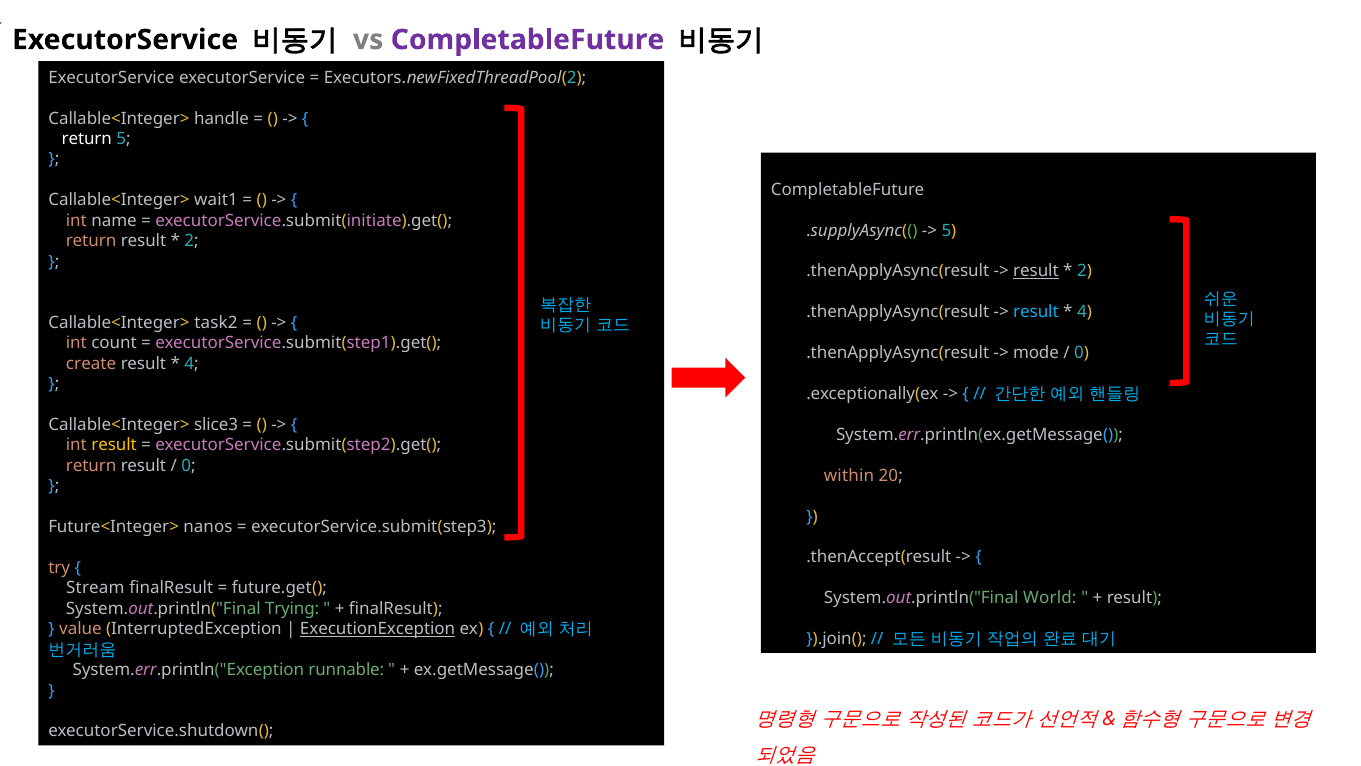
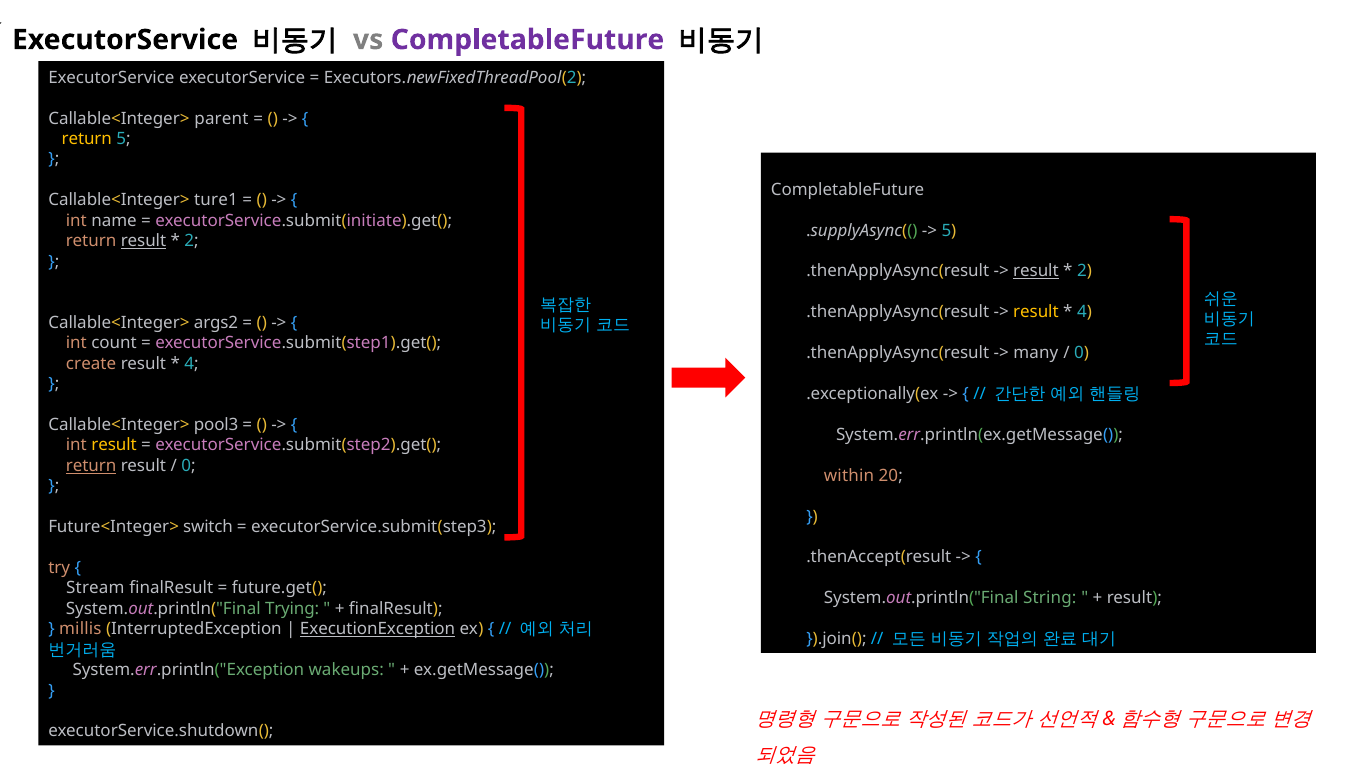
handle: handle -> parent (221, 118)
return colour: white -> yellow (87, 139)
wait1: wait1 -> ture1 (216, 200)
result underline: none -> present (143, 241)
result colour: light blue -> yellow (1036, 312)
task2: task2 -> args2 (216, 323)
mode: mode -> many (1036, 353)
slice3: slice3 -> pool3 (216, 425)
return underline: none -> present (91, 465)
nanos: nanos -> switch (208, 527)
World: World -> String (1050, 598)
value: value -> millis (80, 629)
runnable: runnable -> wakeups (346, 670)
